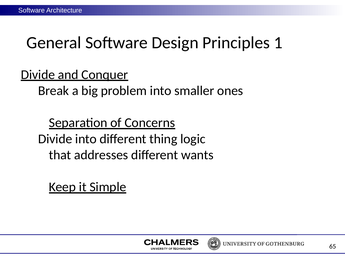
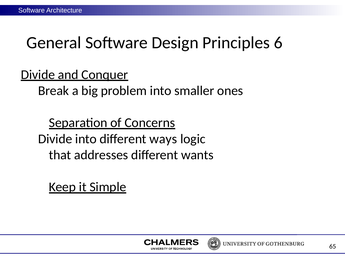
1: 1 -> 6 (278, 43)
thing: thing -> ways (163, 139)
